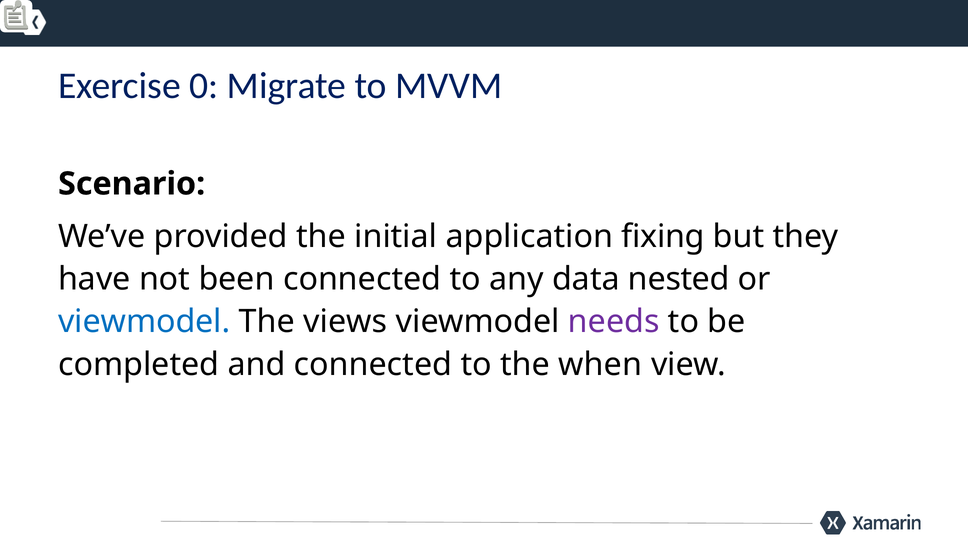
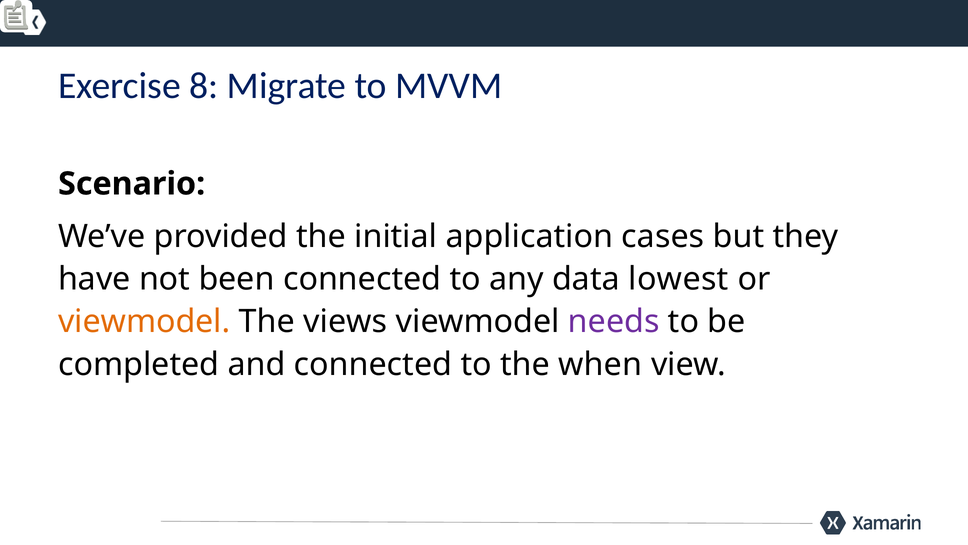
0: 0 -> 8 (204, 86)
fixing: fixing -> cases (663, 236)
nested: nested -> lowest (679, 279)
viewmodel colour: blue -> orange (144, 321)
